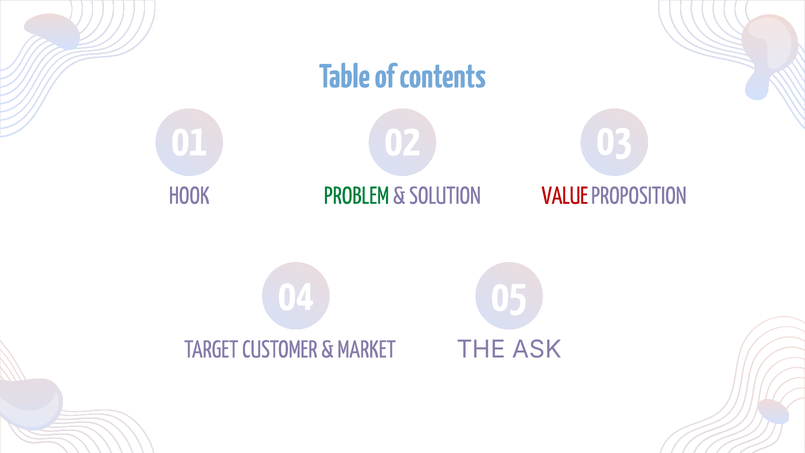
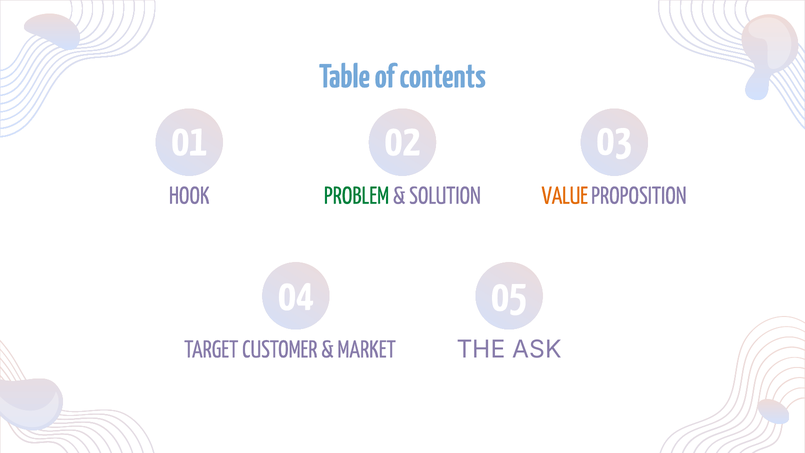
VALUE colour: red -> orange (565, 196)
